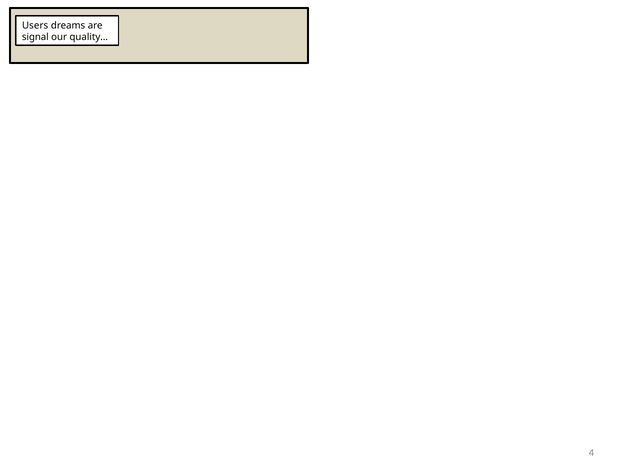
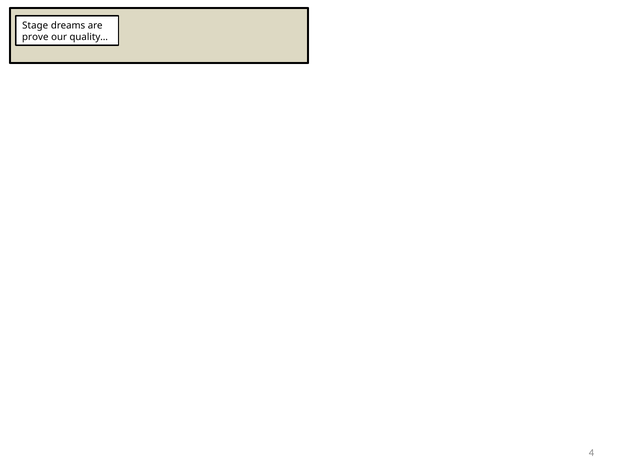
Users: Users -> Stage (35, 25)
signal: signal -> prove (35, 37)
